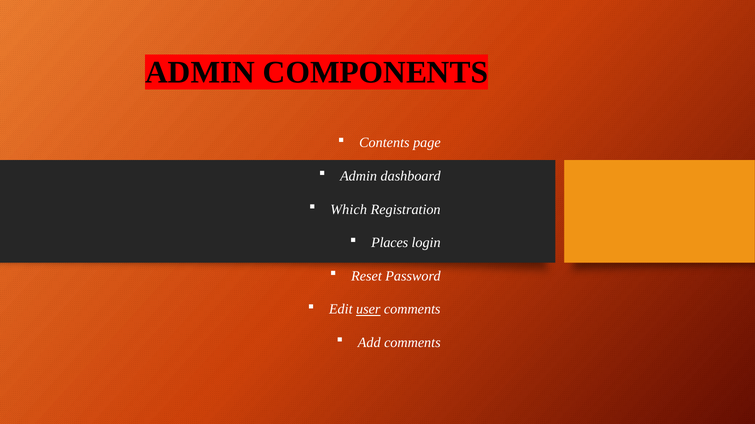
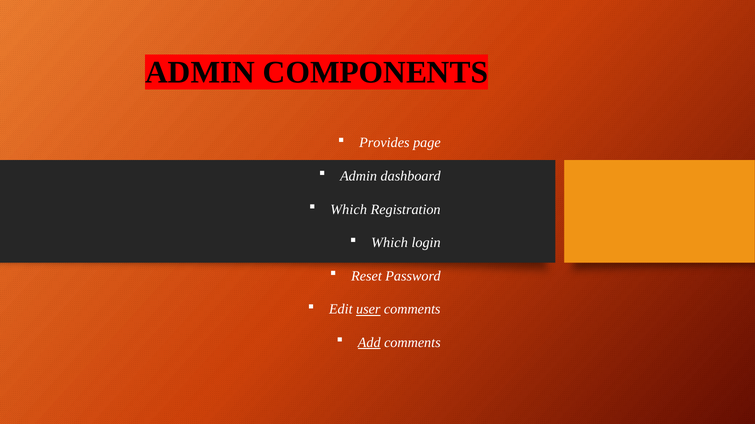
Contents: Contents -> Provides (384, 143)
Places: Places -> Which (390, 243)
Add underline: none -> present (369, 343)
